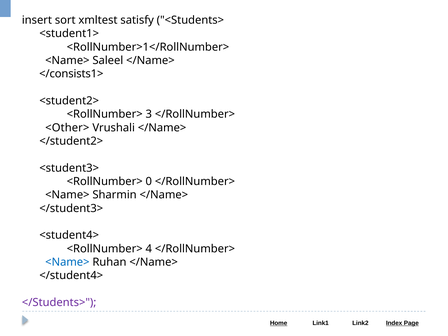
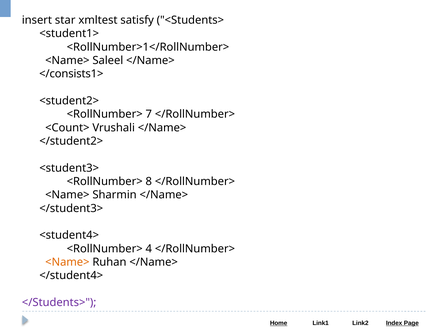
sort: sort -> star (65, 20)
3: 3 -> 7 (149, 114)
<Other>: <Other> -> <Count> (67, 128)
0: 0 -> 8 (149, 181)
<Name> colour: blue -> orange (67, 262)
